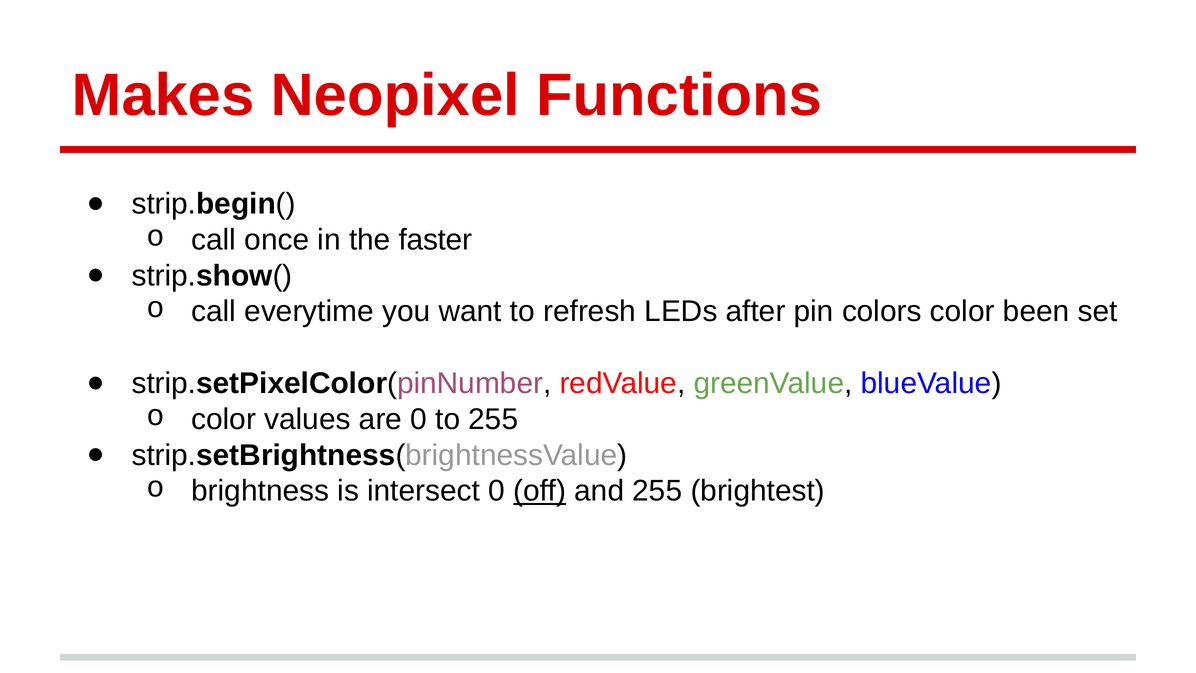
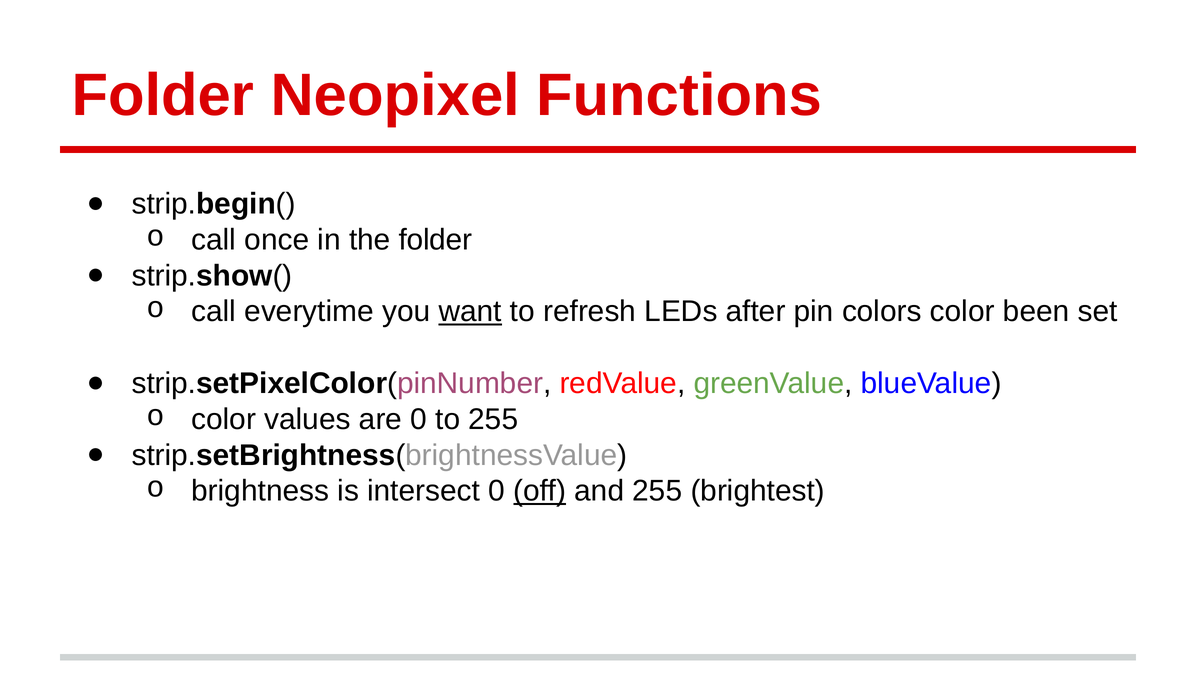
Makes: Makes -> Folder (163, 95)
the faster: faster -> folder (435, 240)
want underline: none -> present (470, 312)
